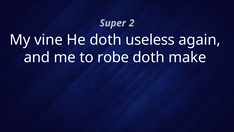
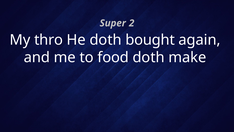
vine: vine -> thro (49, 40)
useless: useless -> bought (150, 40)
robe: robe -> food (113, 57)
